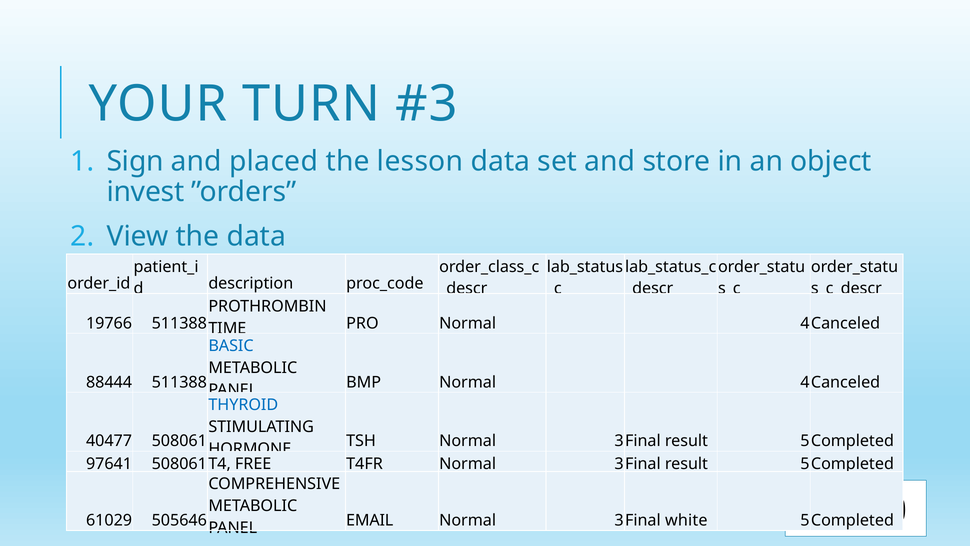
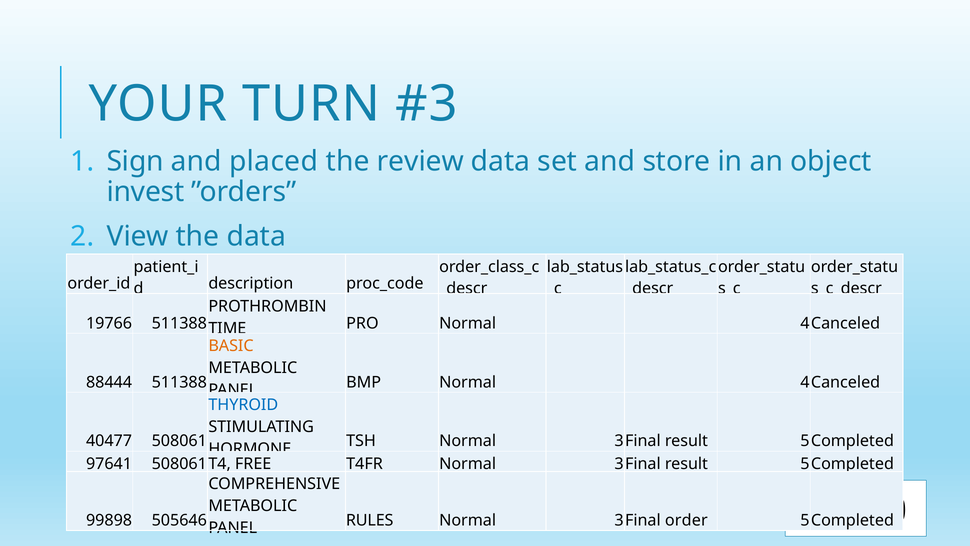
lesson: lesson -> review (420, 161)
BASIC colour: blue -> orange (231, 346)
61029: 61029 -> 99898 (109, 520)
EMAIL: EMAIL -> RULES (370, 520)
white: white -> order (686, 520)
